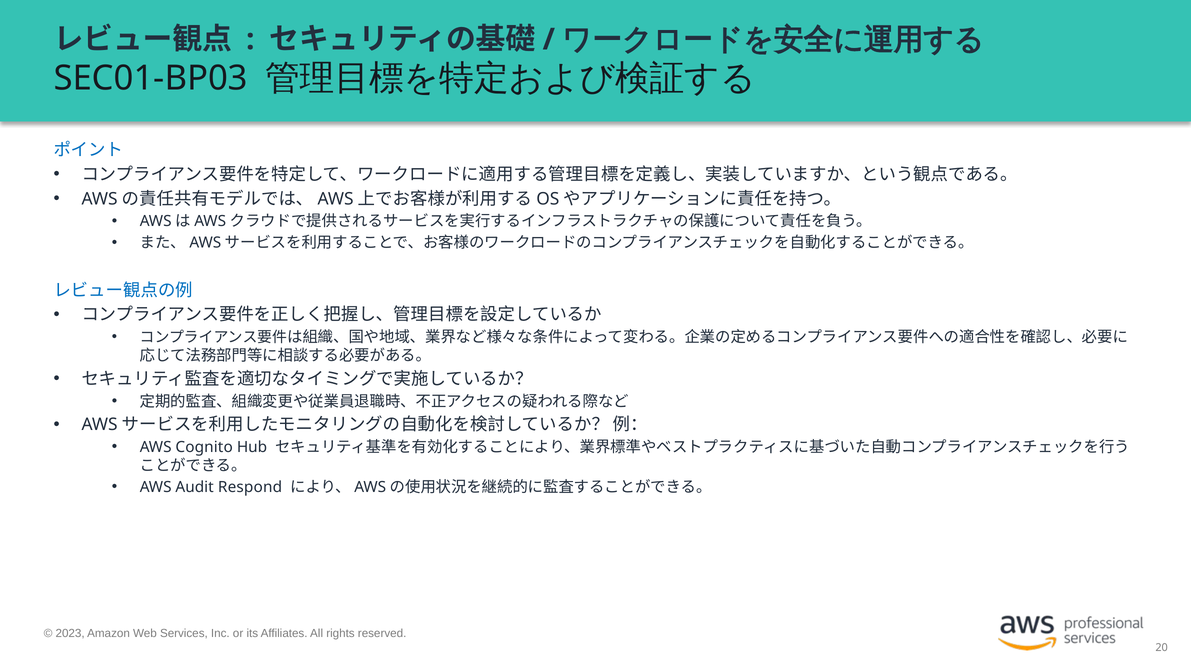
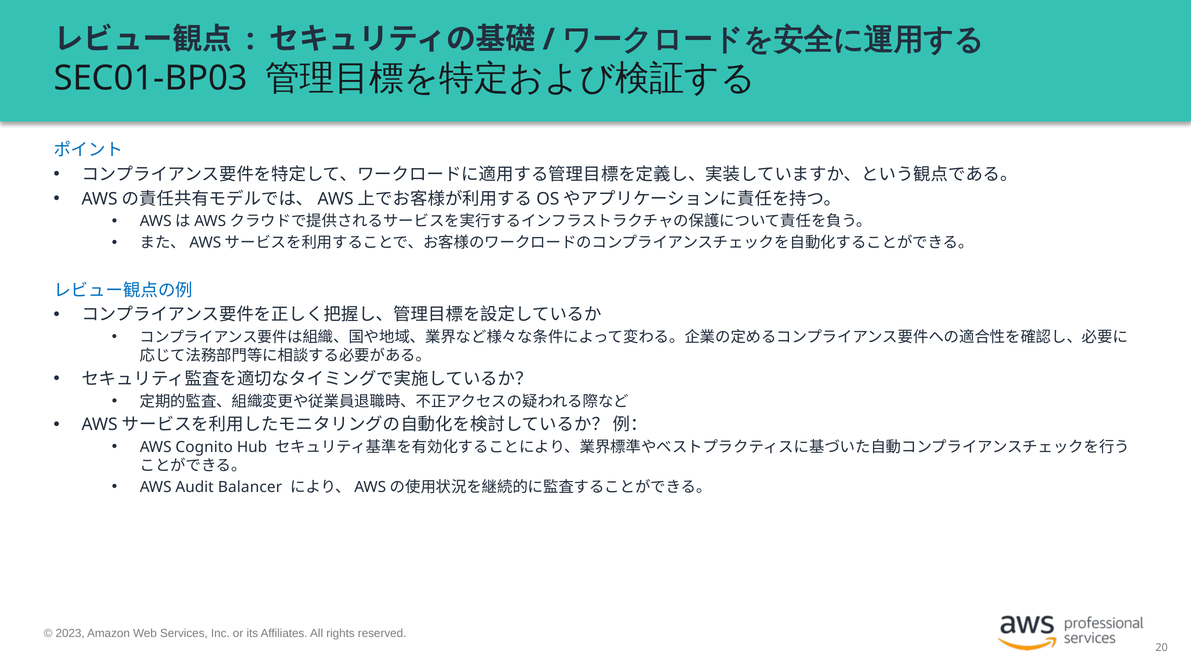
Respond: Respond -> Balancer (250, 487)
